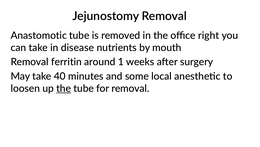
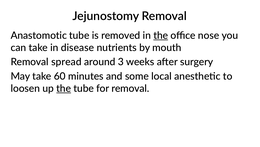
the underline: none -> present (161, 35)
right: right -> nose (209, 35)
ferritin: ferritin -> spread (66, 62)
1: 1 -> 3 (121, 62)
40: 40 -> 60 (60, 76)
